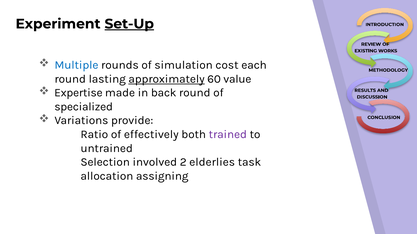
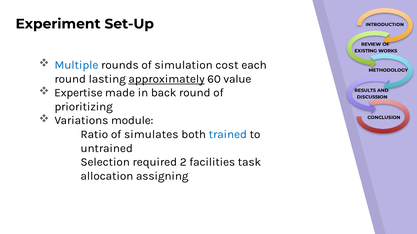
Set-Up underline: present -> none (129, 24)
specialized: specialized -> prioritizing (84, 107)
provide: provide -> module (132, 121)
effectively: effectively -> simulates (151, 135)
trained colour: purple -> blue (228, 135)
involved: involved -> required (155, 163)
elderlies: elderlies -> facilities (212, 163)
